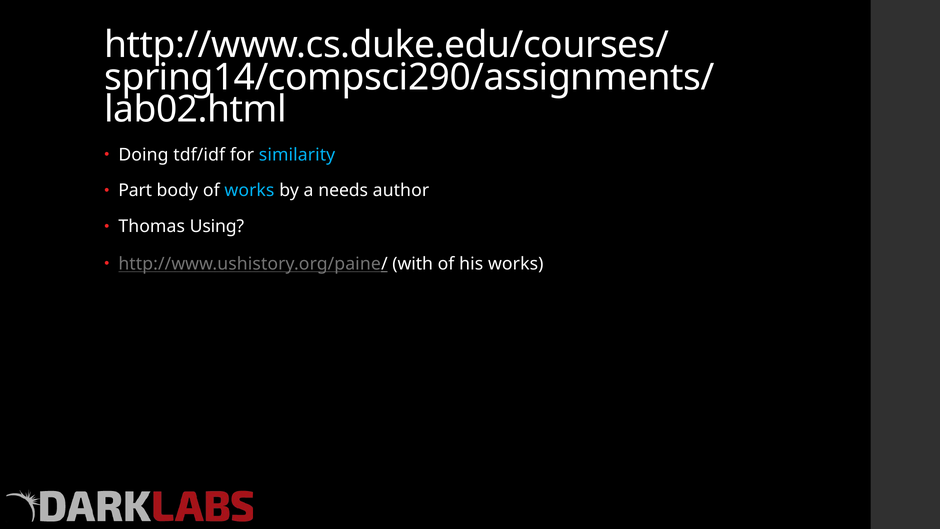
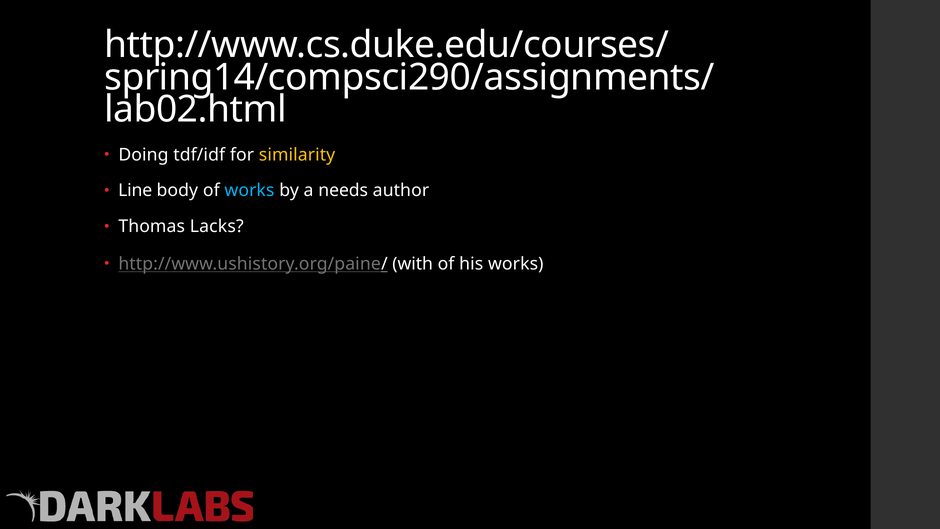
similarity colour: light blue -> yellow (297, 155)
Part: Part -> Line (135, 191)
Using: Using -> Lacks (217, 226)
